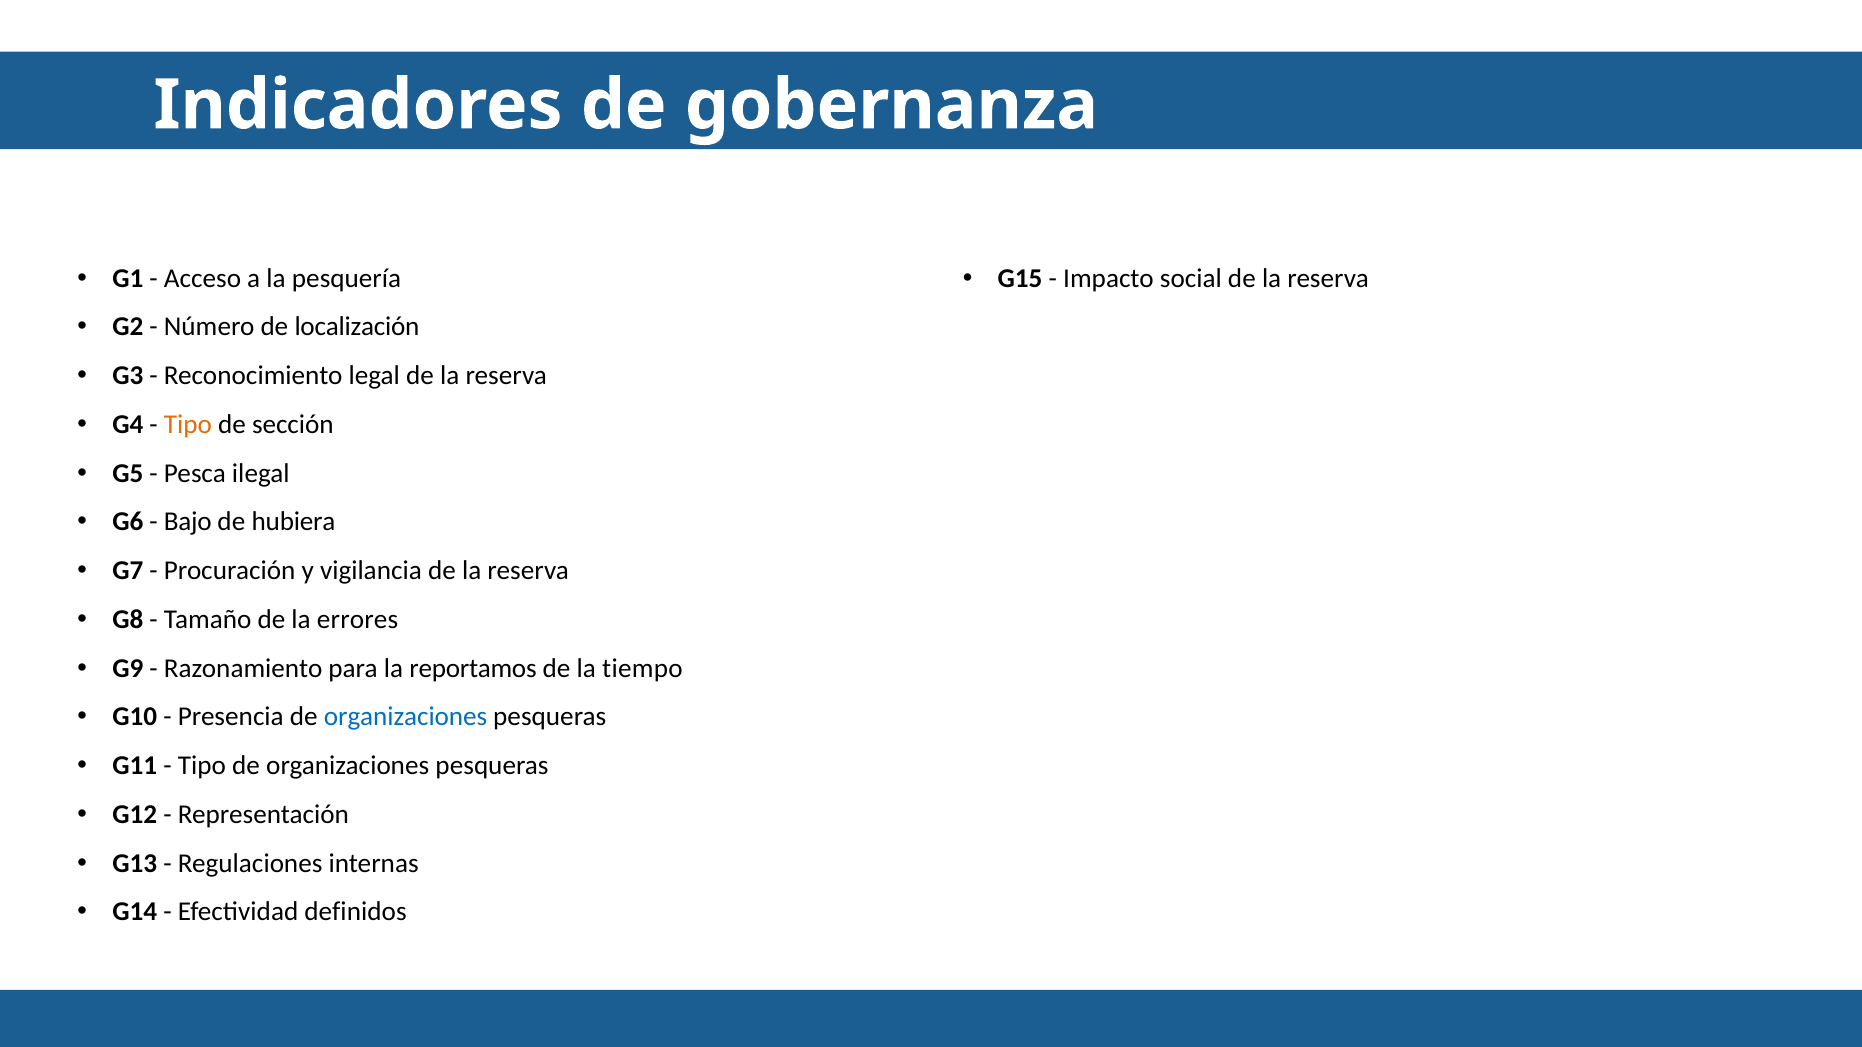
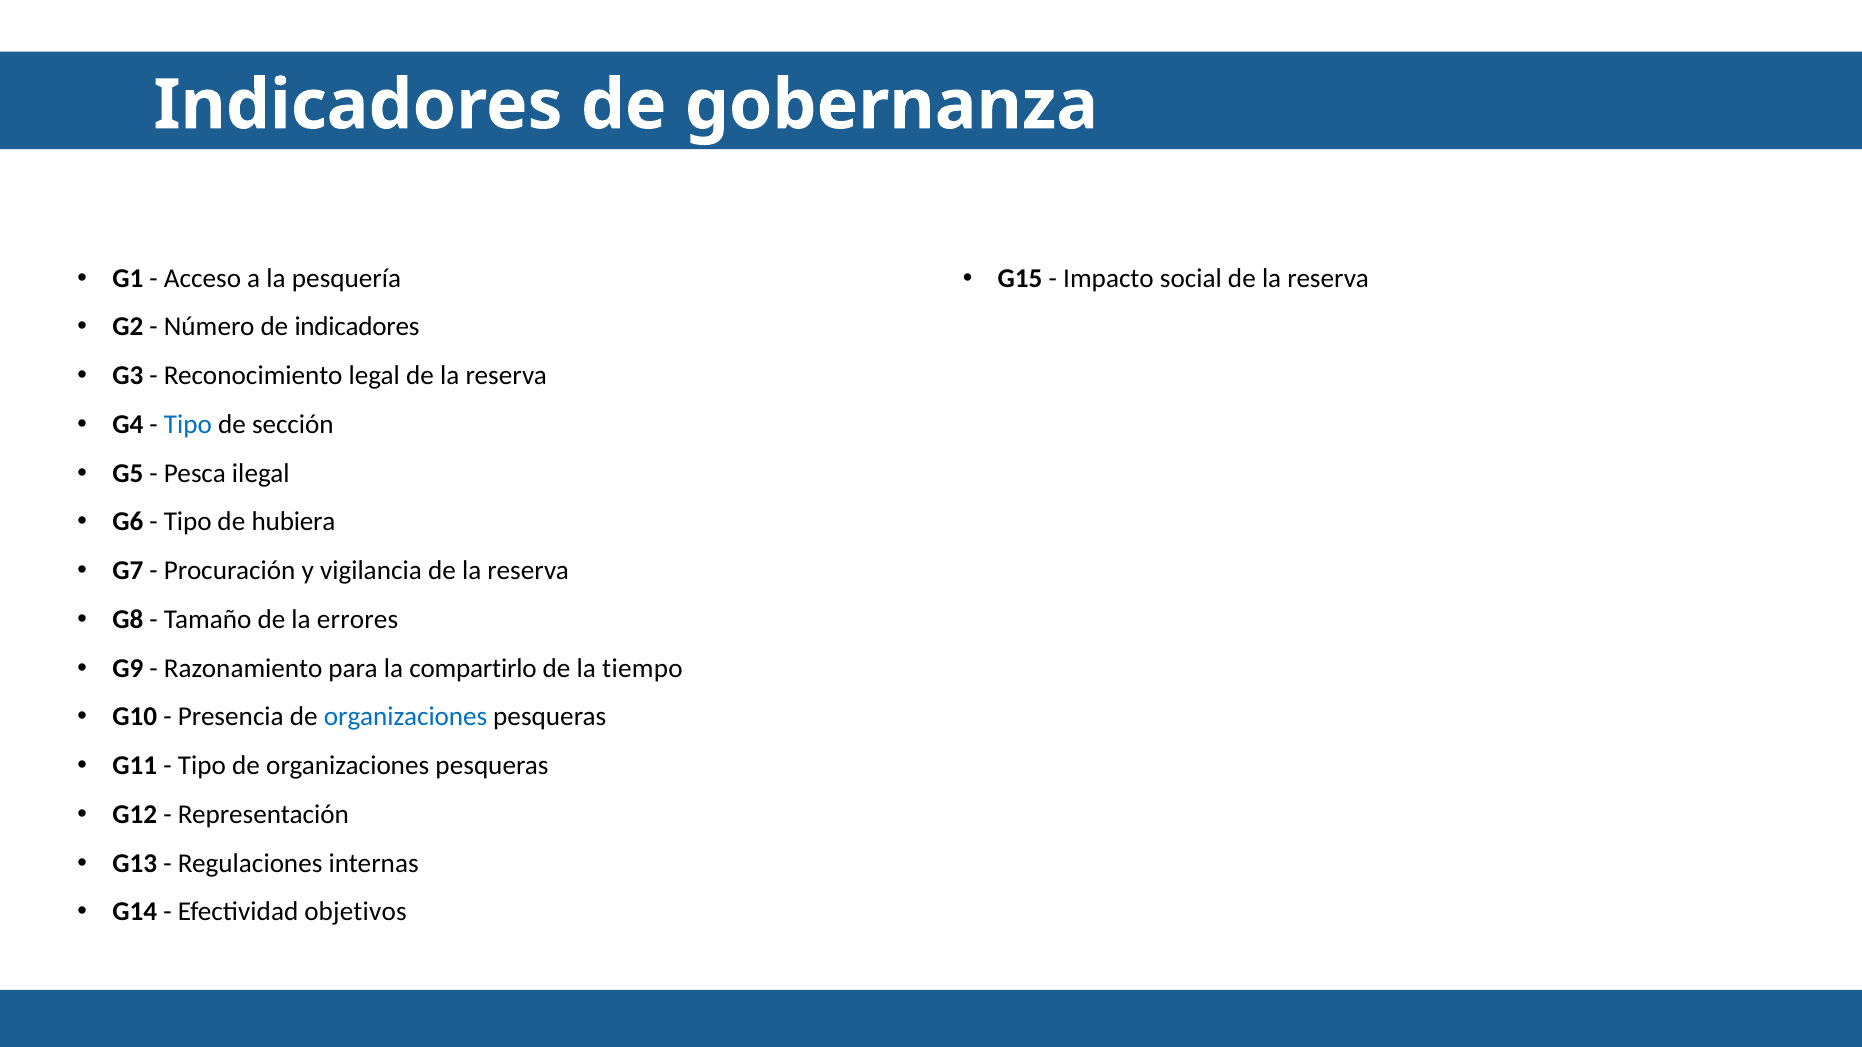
de localización: localización -> indicadores (357, 327)
Tipo colour: orange -> blue (188, 424)
Bajo: Bajo -> Tipo (188, 522)
reportamos: reportamos -> compartirlo (473, 668)
definidos: definidos -> objetivos (355, 912)
